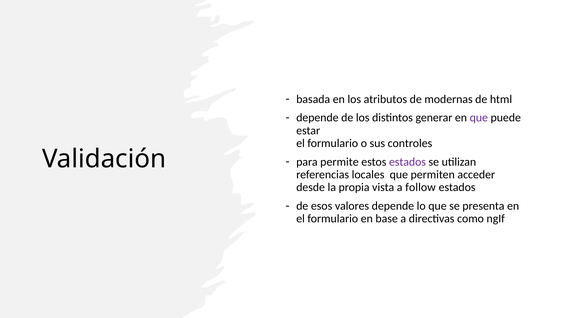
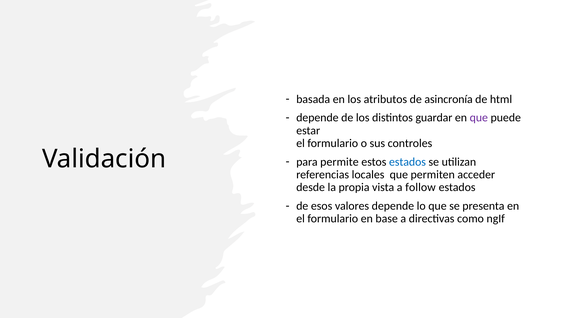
modernas: modernas -> asincronía (449, 99)
generar: generar -> guardar (434, 118)
estados colour: purple -> blue (407, 162)
